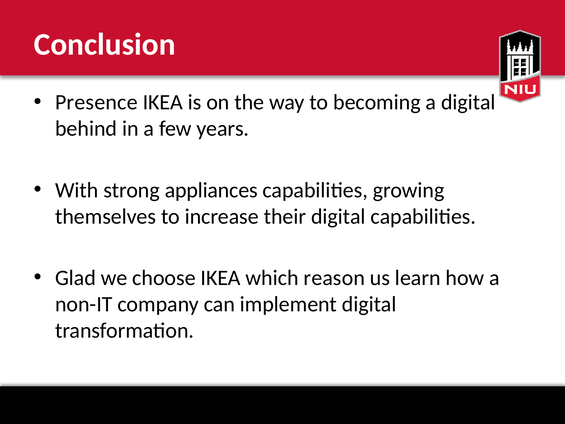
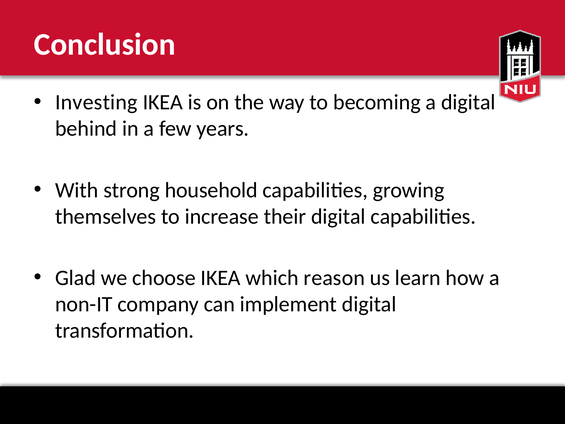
Presence: Presence -> Investing (96, 102)
appliances: appliances -> household (211, 190)
